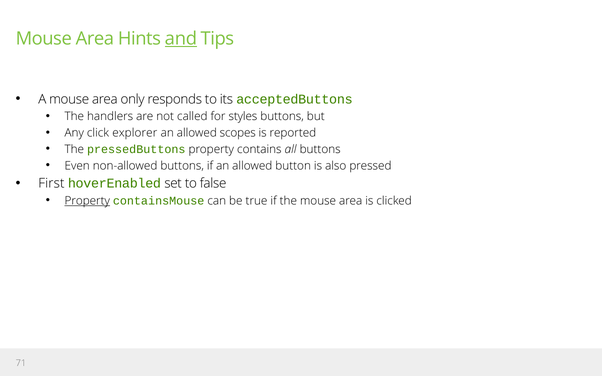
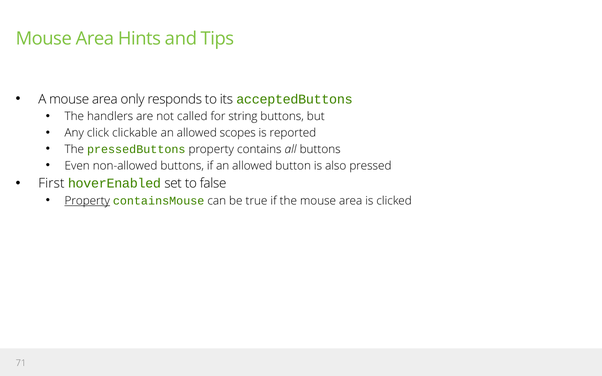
and underline: present -> none (181, 39)
styles: styles -> string (243, 116)
explorer: explorer -> clickable (135, 133)
